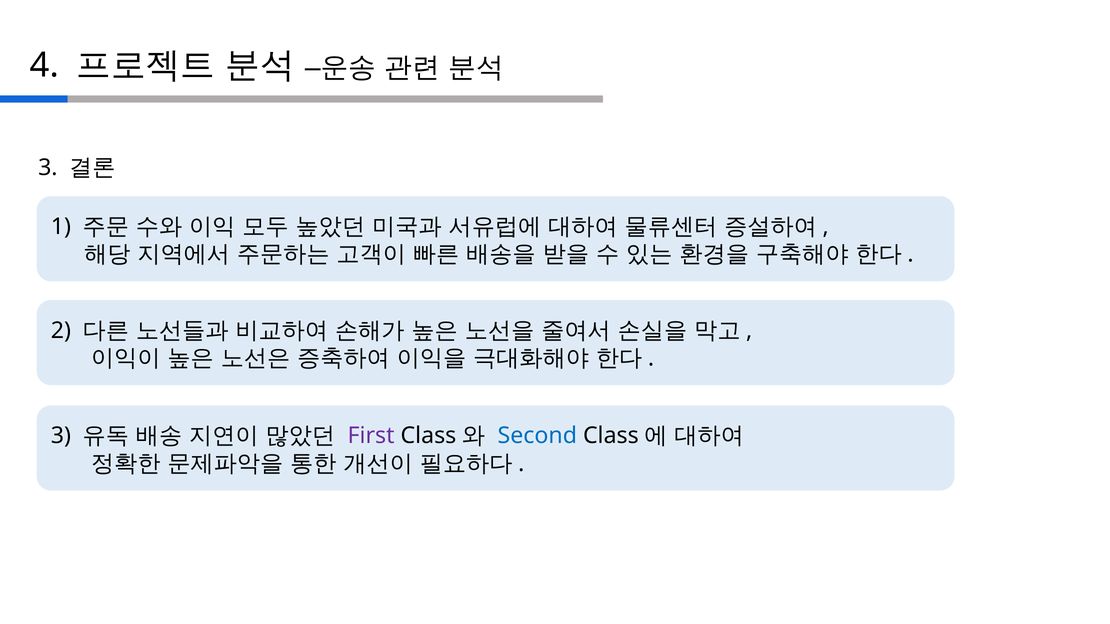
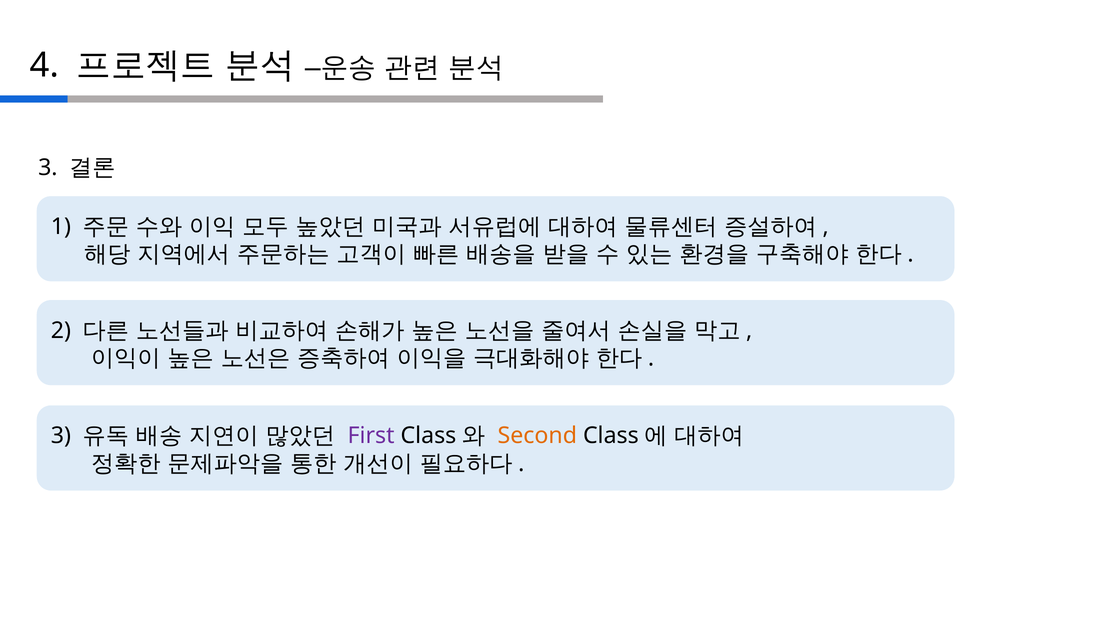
Second colour: blue -> orange (537, 436)
